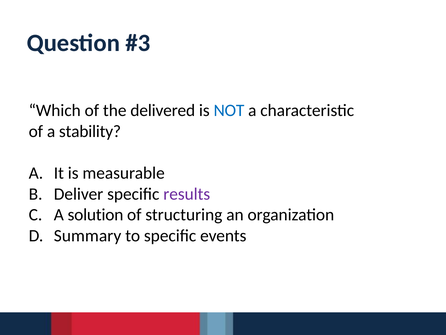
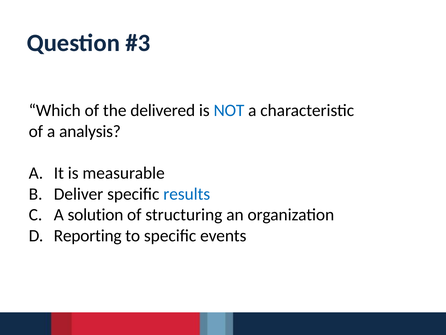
stability: stability -> analysis (90, 131)
results colour: purple -> blue (187, 194)
Summary: Summary -> Reporting (88, 235)
